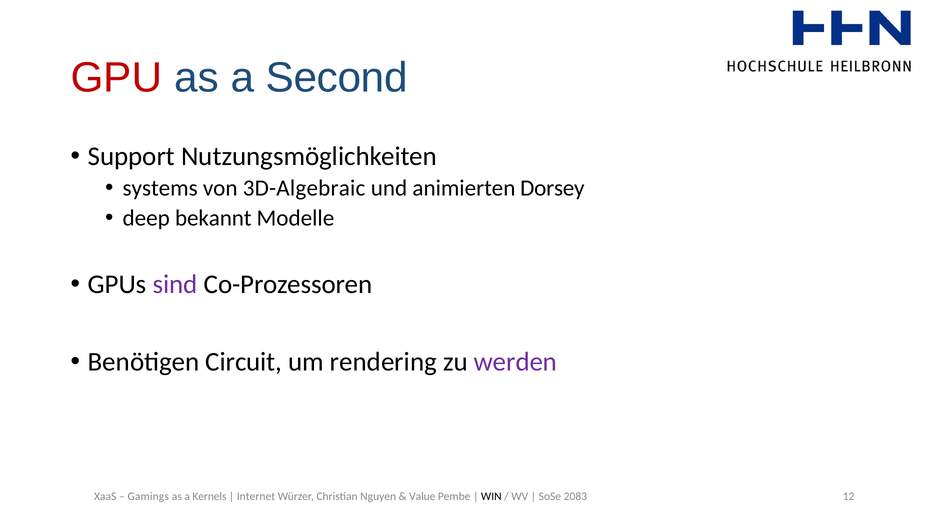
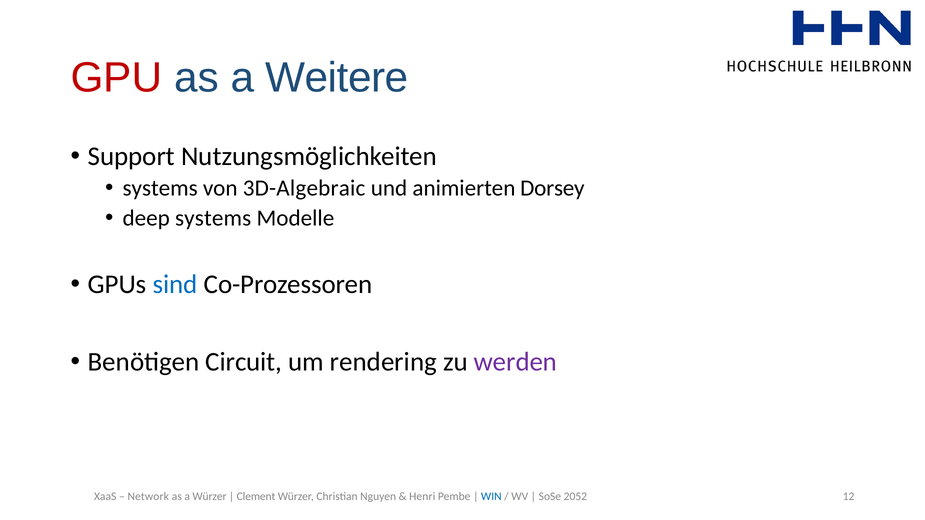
Second: Second -> Weitere (337, 78)
deep bekannt: bekannt -> systems (213, 218)
sind colour: purple -> blue (175, 284)
Gamings: Gamings -> Network (148, 497)
a Kernels: Kernels -> Würzer (210, 497)
Internet: Internet -> Clement (256, 497)
Value: Value -> Henri (422, 497)
WIN colour: black -> blue (491, 497)
2083: 2083 -> 2052 (575, 497)
